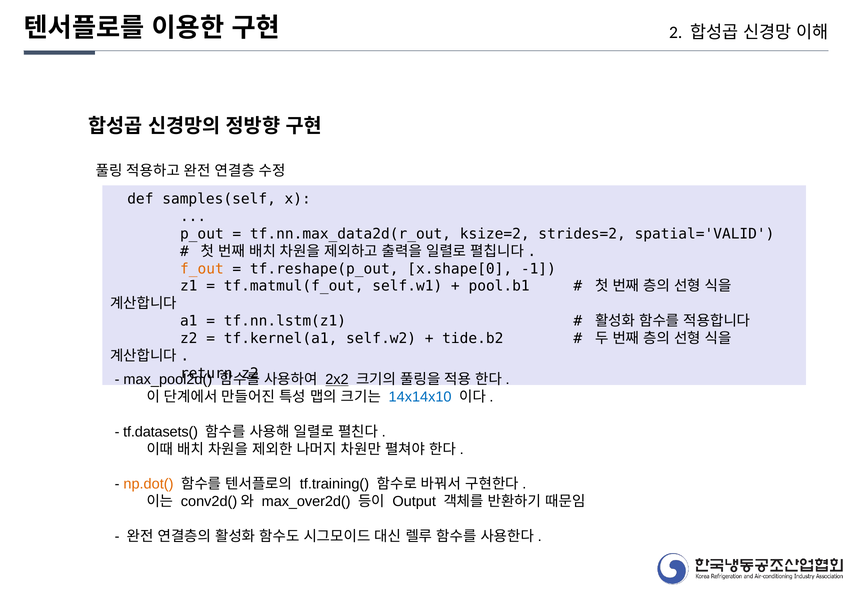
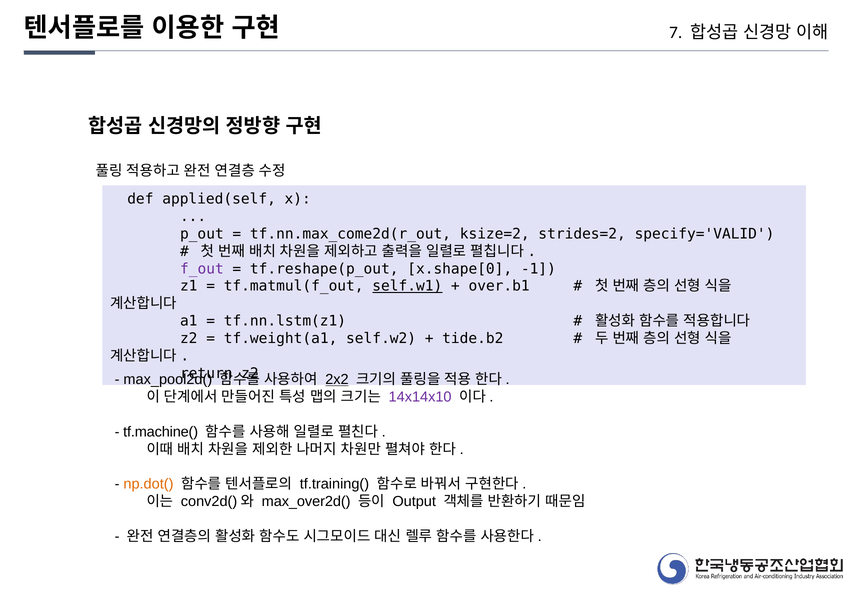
2: 2 -> 7 (676, 32)
samples(self: samples(self -> applied(self (219, 199)
tf.nn.max_data2d(r_out: tf.nn.max_data2d(r_out -> tf.nn.max_come2d(r_out (350, 234)
spatial='VALID: spatial='VALID -> specify='VALID (705, 234)
f_out colour: orange -> purple (202, 269)
self.w1 underline: none -> present (407, 286)
pool.b1: pool.b1 -> over.b1 (499, 286)
tf.kernel(a1: tf.kernel(a1 -> tf.weight(a1 (281, 338)
14x14x10 colour: blue -> purple (420, 397)
tf.datasets(: tf.datasets( -> tf.machine( (161, 432)
